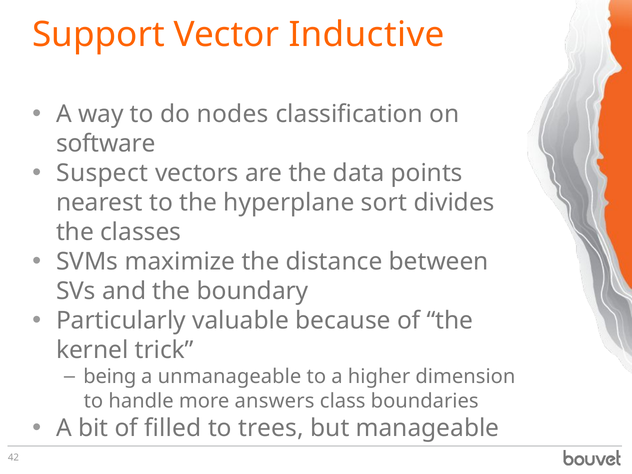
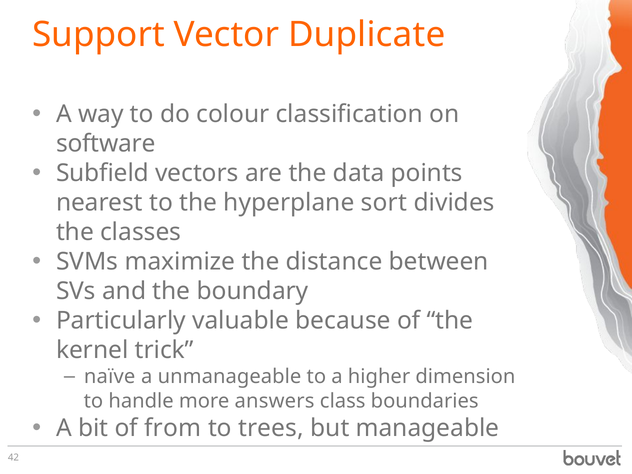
Inductive: Inductive -> Duplicate (367, 35)
nodes: nodes -> colour (233, 114)
Suspect: Suspect -> Subfield (102, 173)
being: being -> naïve (110, 377)
filled: filled -> from (173, 428)
